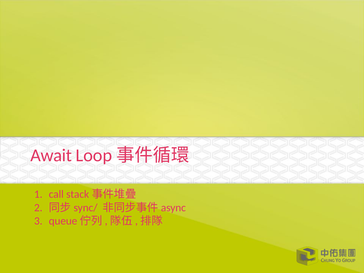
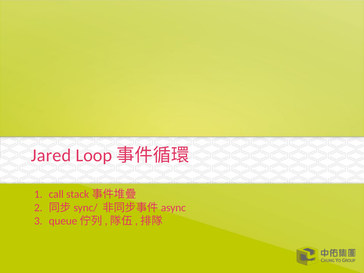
Await: Await -> Jared (51, 155)
